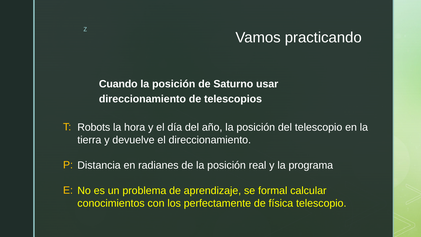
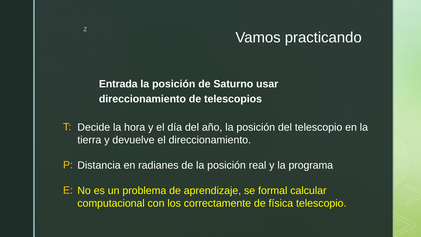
Cuando: Cuando -> Entrada (118, 84)
Robots: Robots -> Decide (94, 127)
conocimientos: conocimientos -> computacional (111, 203)
perfectamente: perfectamente -> correctamente (217, 203)
